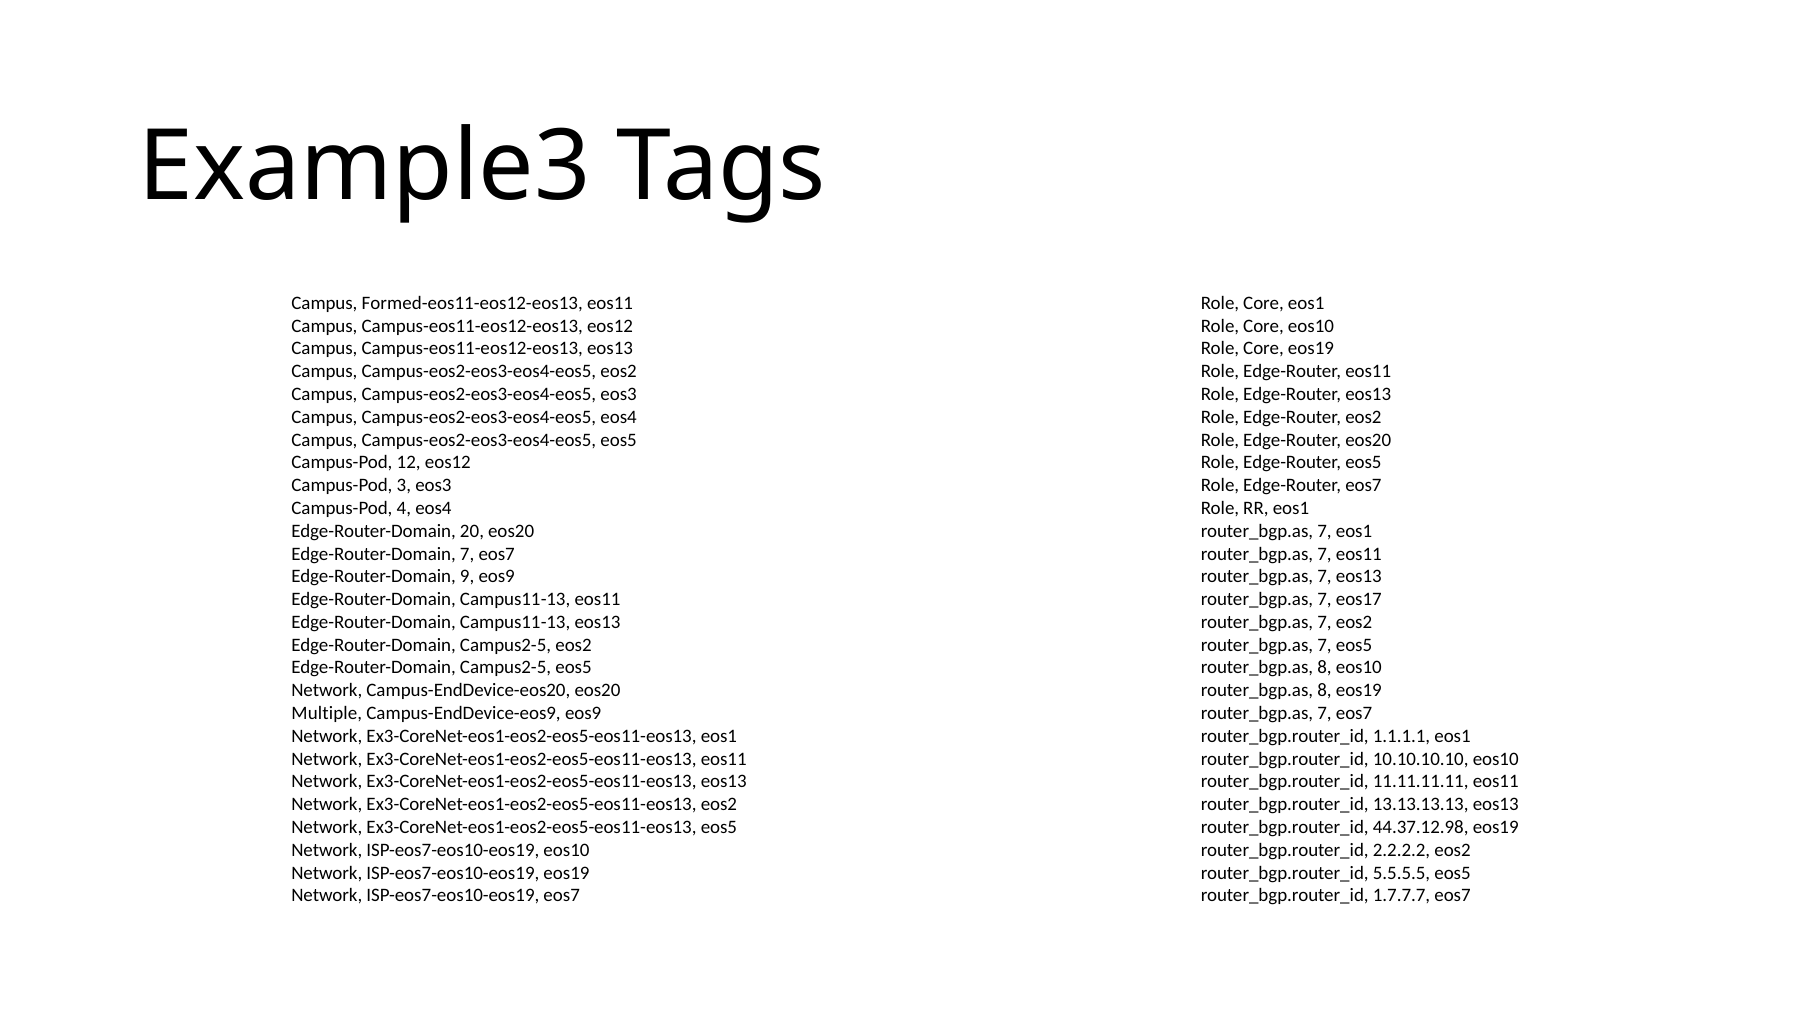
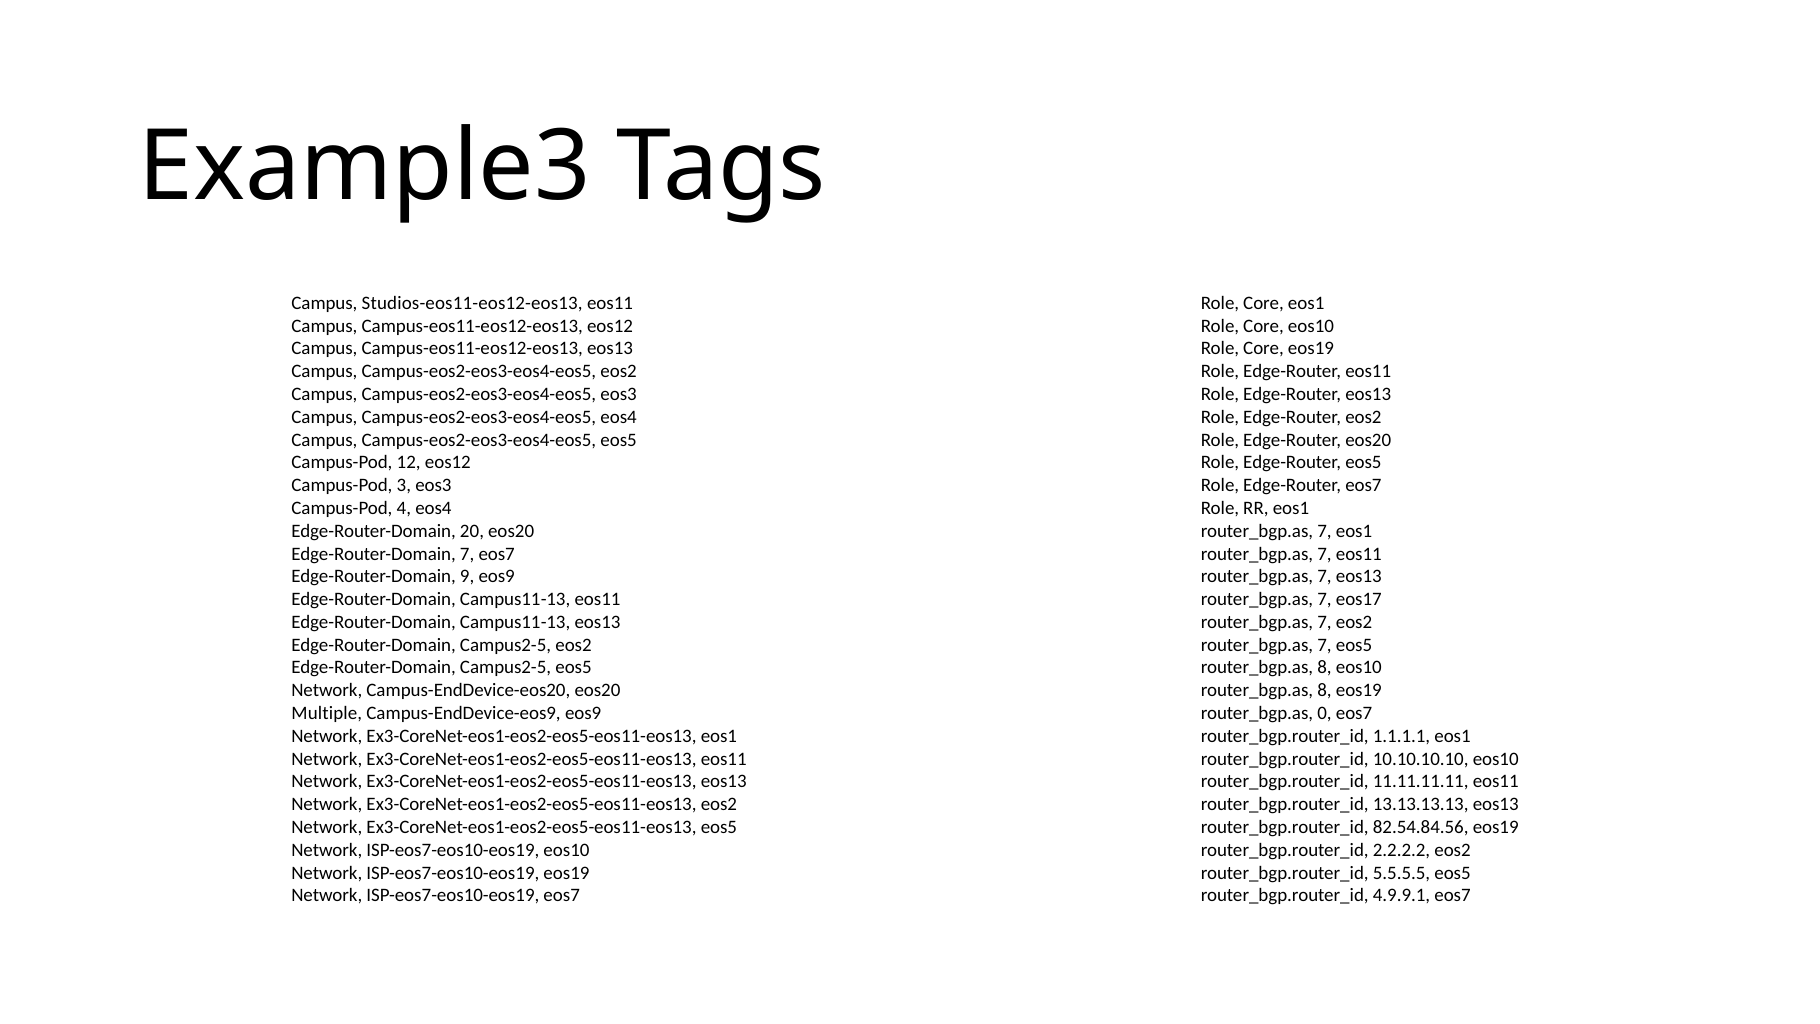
Formed-eos11-eos12-eos13: Formed-eos11-eos12-eos13 -> Studios-eos11-eos12-eos13 (472, 303)
7: 7 -> 0 (1324, 713)
44.37.12.98: 44.37.12.98 -> 82.54.84.56 (1421, 827)
1.7.7.7: 1.7.7.7 -> 4.9.9.1 (1402, 895)
